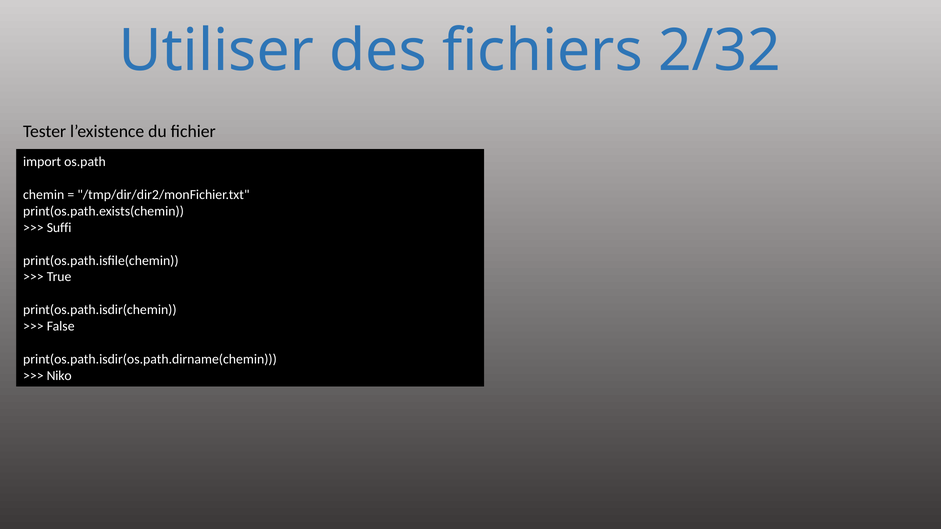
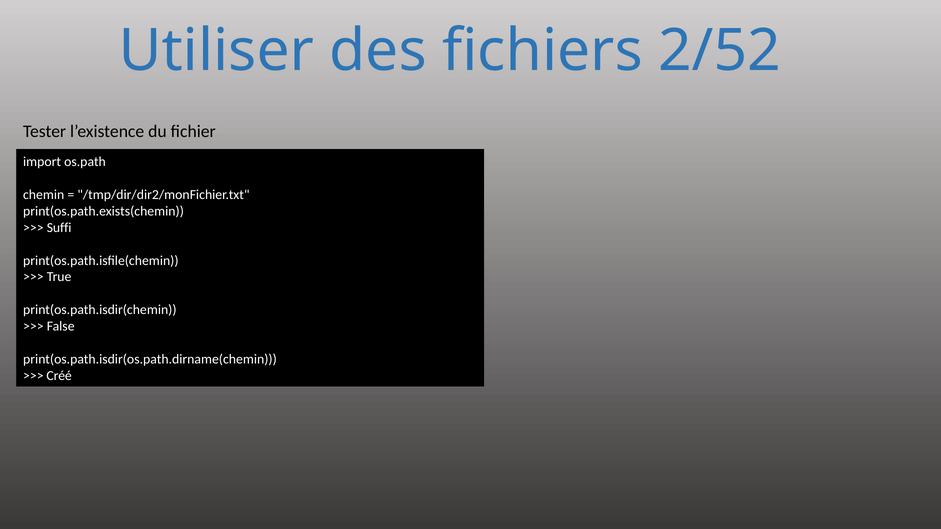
2/32: 2/32 -> 2/52 (720, 51)
Niko: Niko -> Créé (59, 376)
